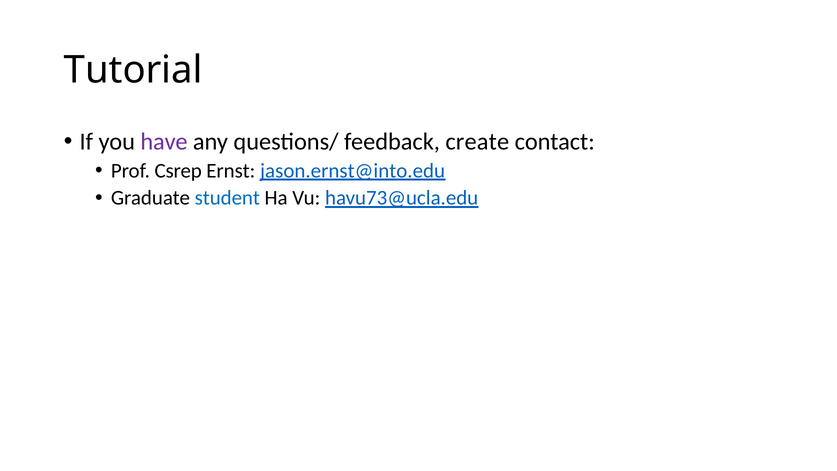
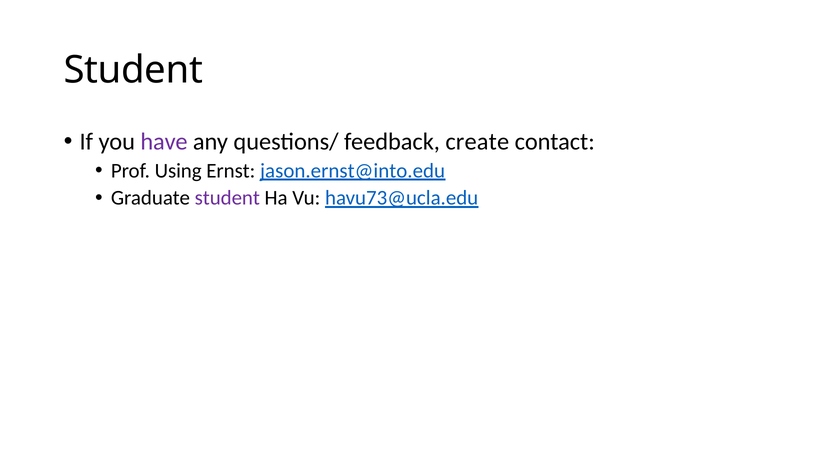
Tutorial: Tutorial -> Student (133, 70)
Csrep: Csrep -> Using (178, 171)
student colour: blue -> purple (227, 198)
